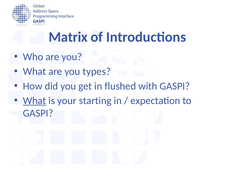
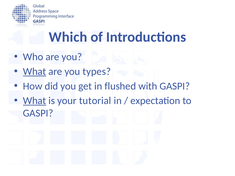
Matrix: Matrix -> Which (68, 37)
What underline: none -> present (35, 72)
starting: starting -> tutorial (95, 101)
